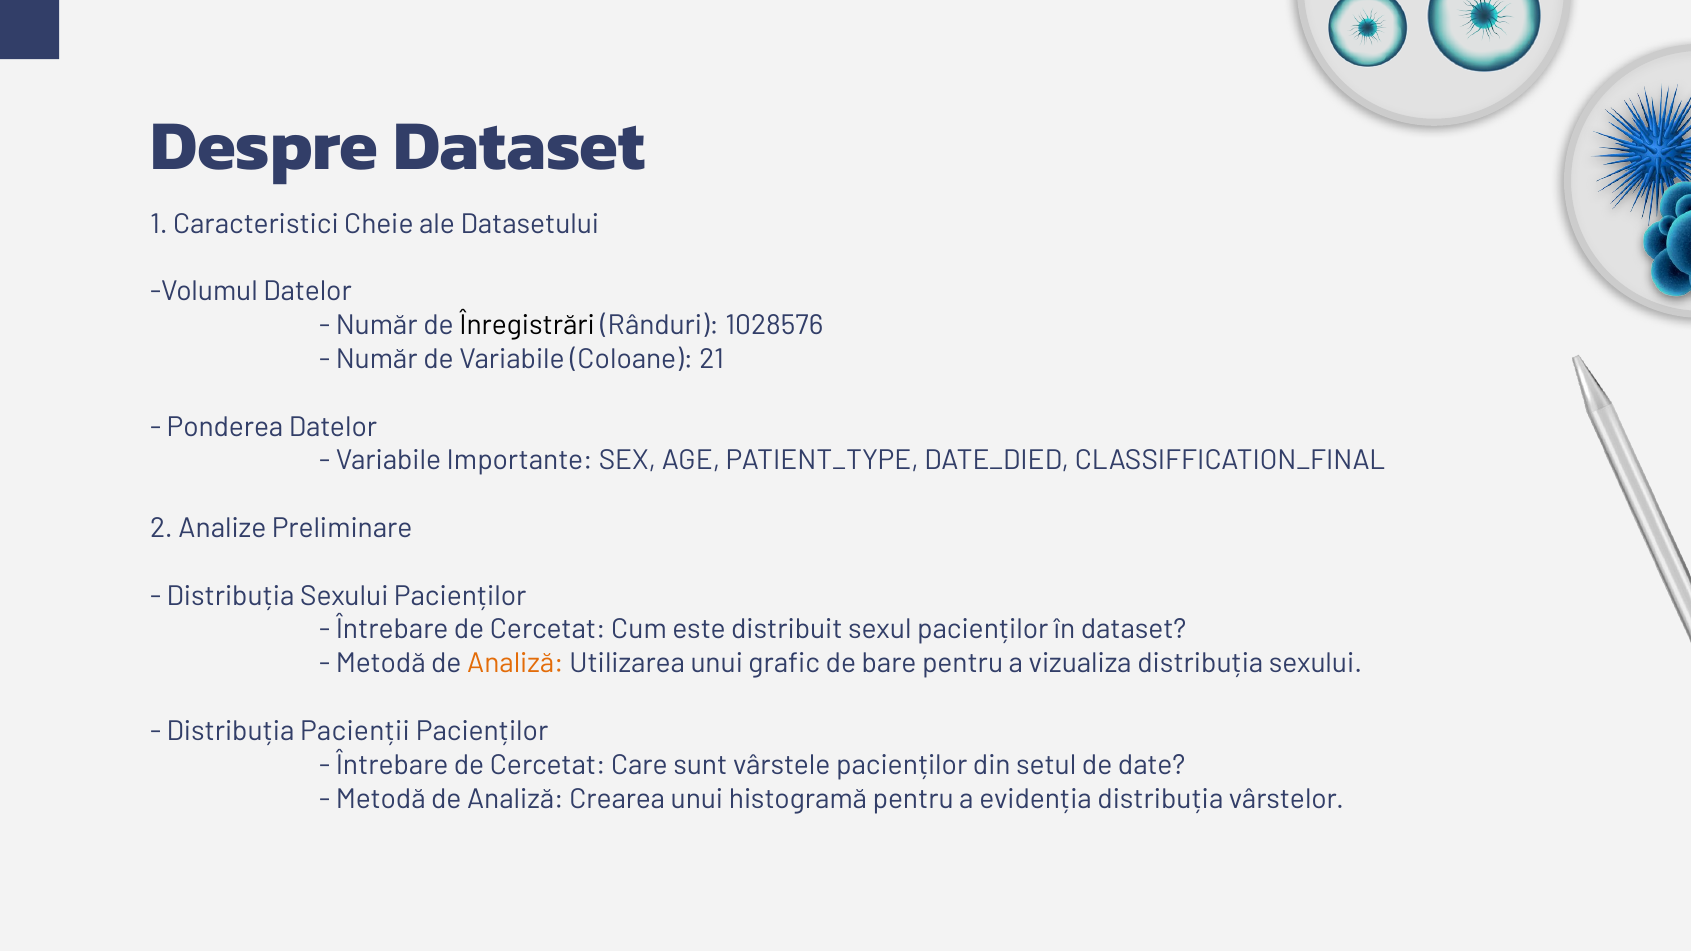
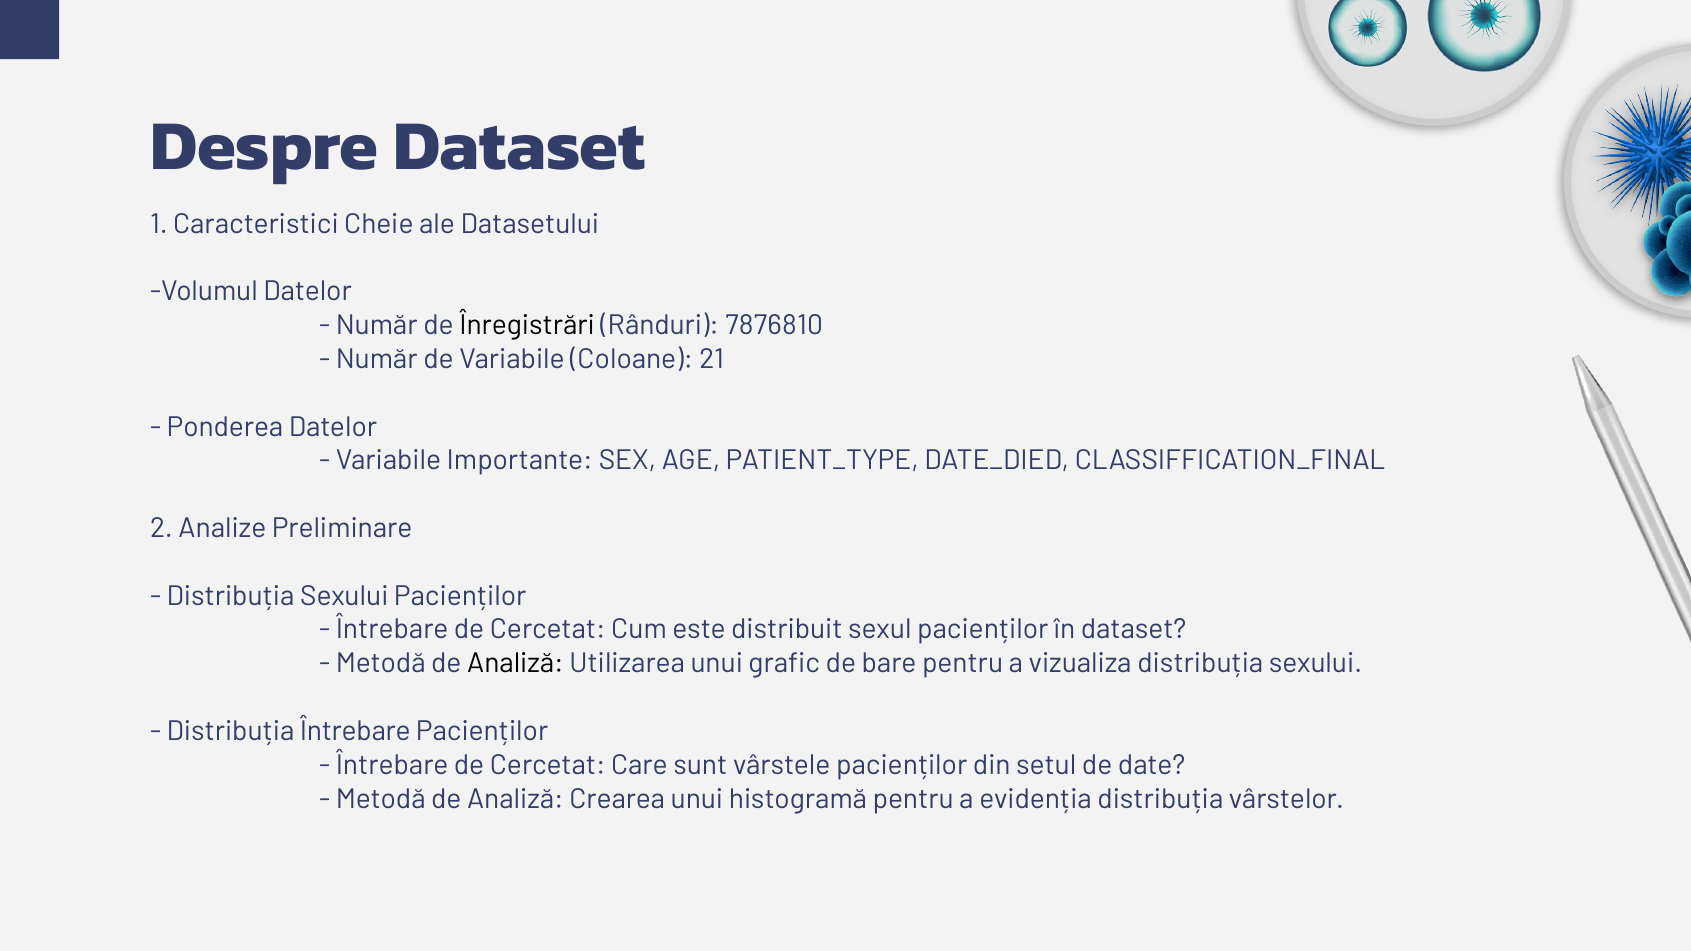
1028576: 1028576 -> 7876810 (774, 325)
Analiză colour: orange -> black (515, 664)
Distribuția Pacienții: Pacienții -> Întrebare (355, 731)
